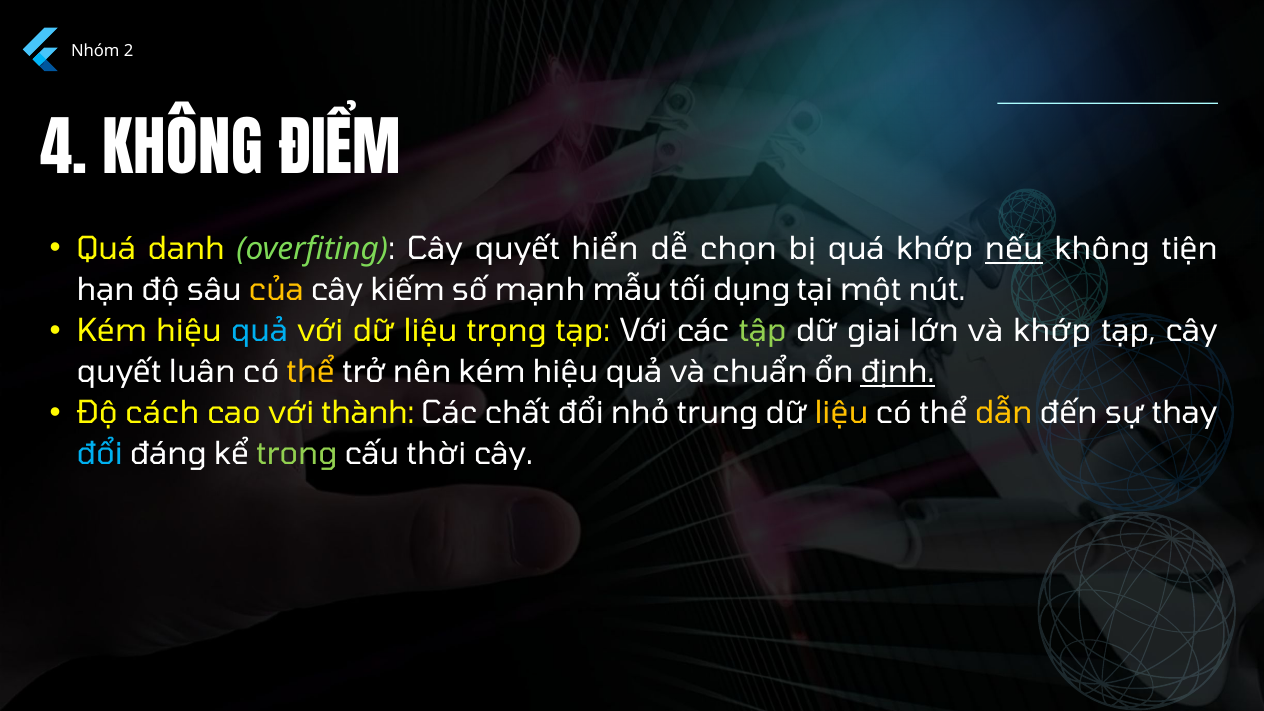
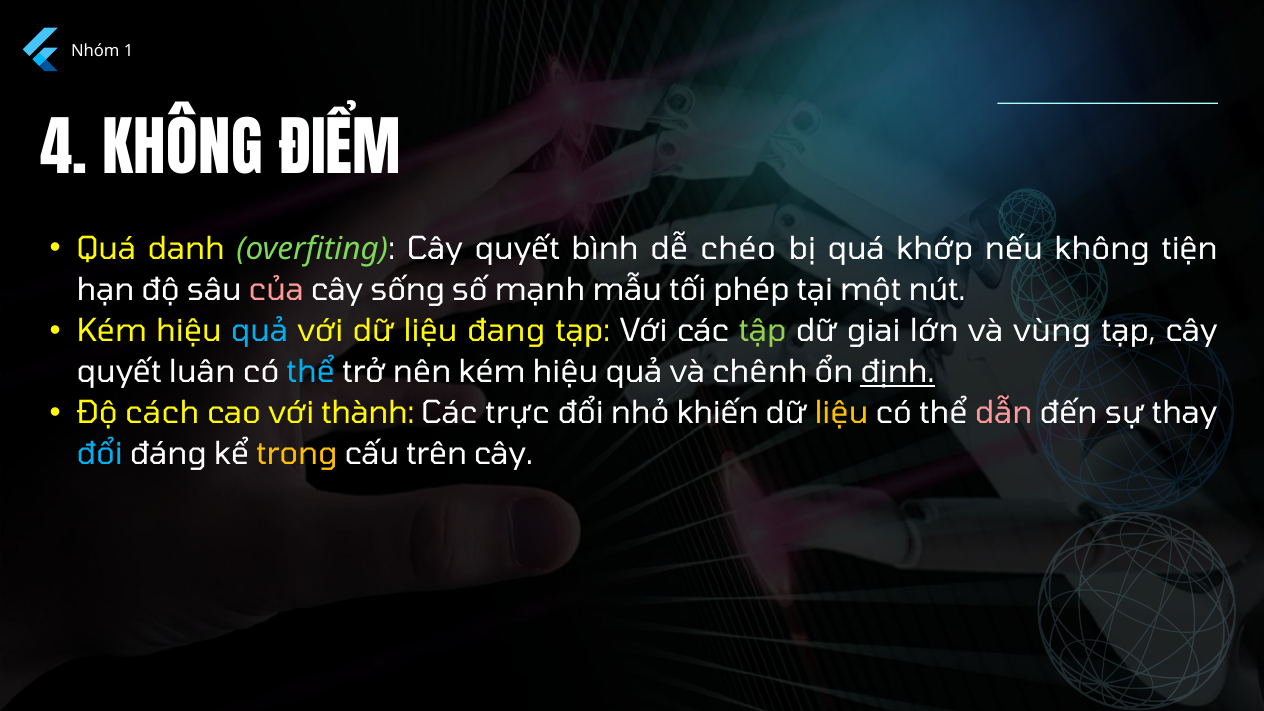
2: 2 -> 1 (129, 51)
hiển: hiển -> bình (605, 249)
chọn: chọn -> chéo (738, 249)
nếu underline: present -> none (1014, 249)
của colour: yellow -> pink (276, 290)
kiếm: kiếm -> sống (408, 290)
dụng: dụng -> phép (752, 290)
trọng: trọng -> đang (506, 331)
và khớp: khớp -> vùng (1052, 331)
thể colour: yellow -> light blue (311, 372)
chuẩn: chuẩn -> chênh (760, 372)
chất: chất -> trực (517, 413)
trung: trung -> khiến (718, 413)
dẫn colour: yellow -> pink (1004, 413)
trong colour: light green -> yellow (297, 454)
thời: thời -> trên (437, 454)
